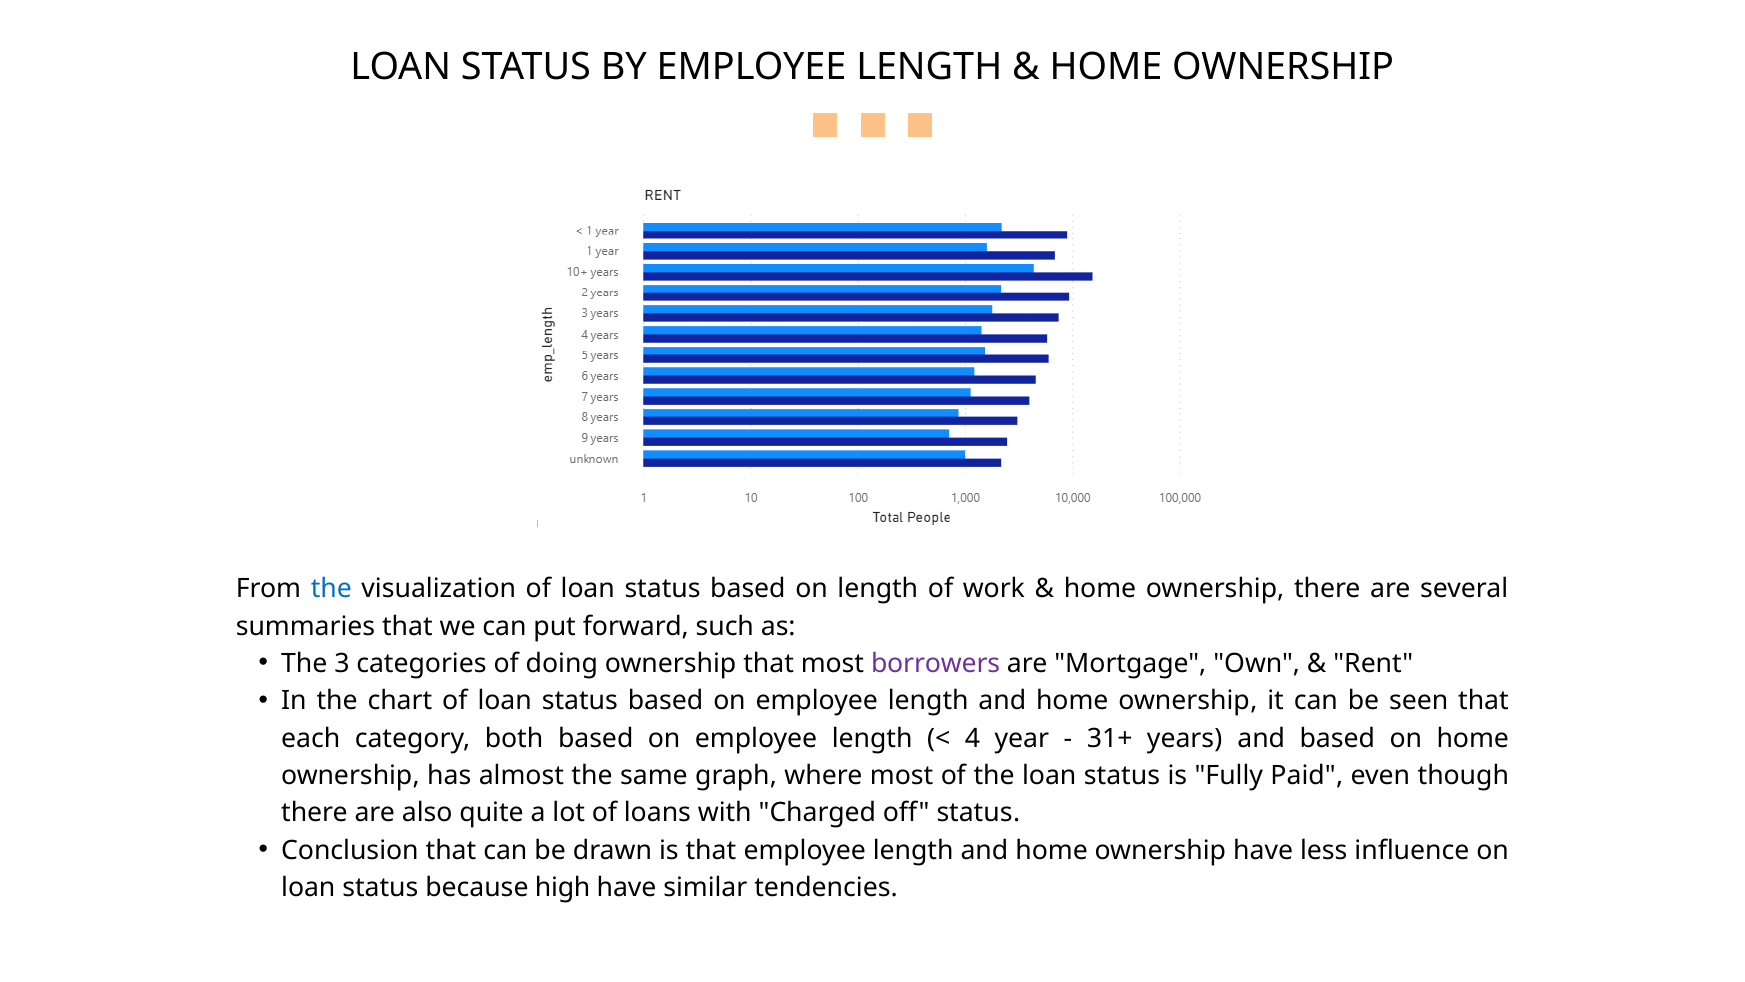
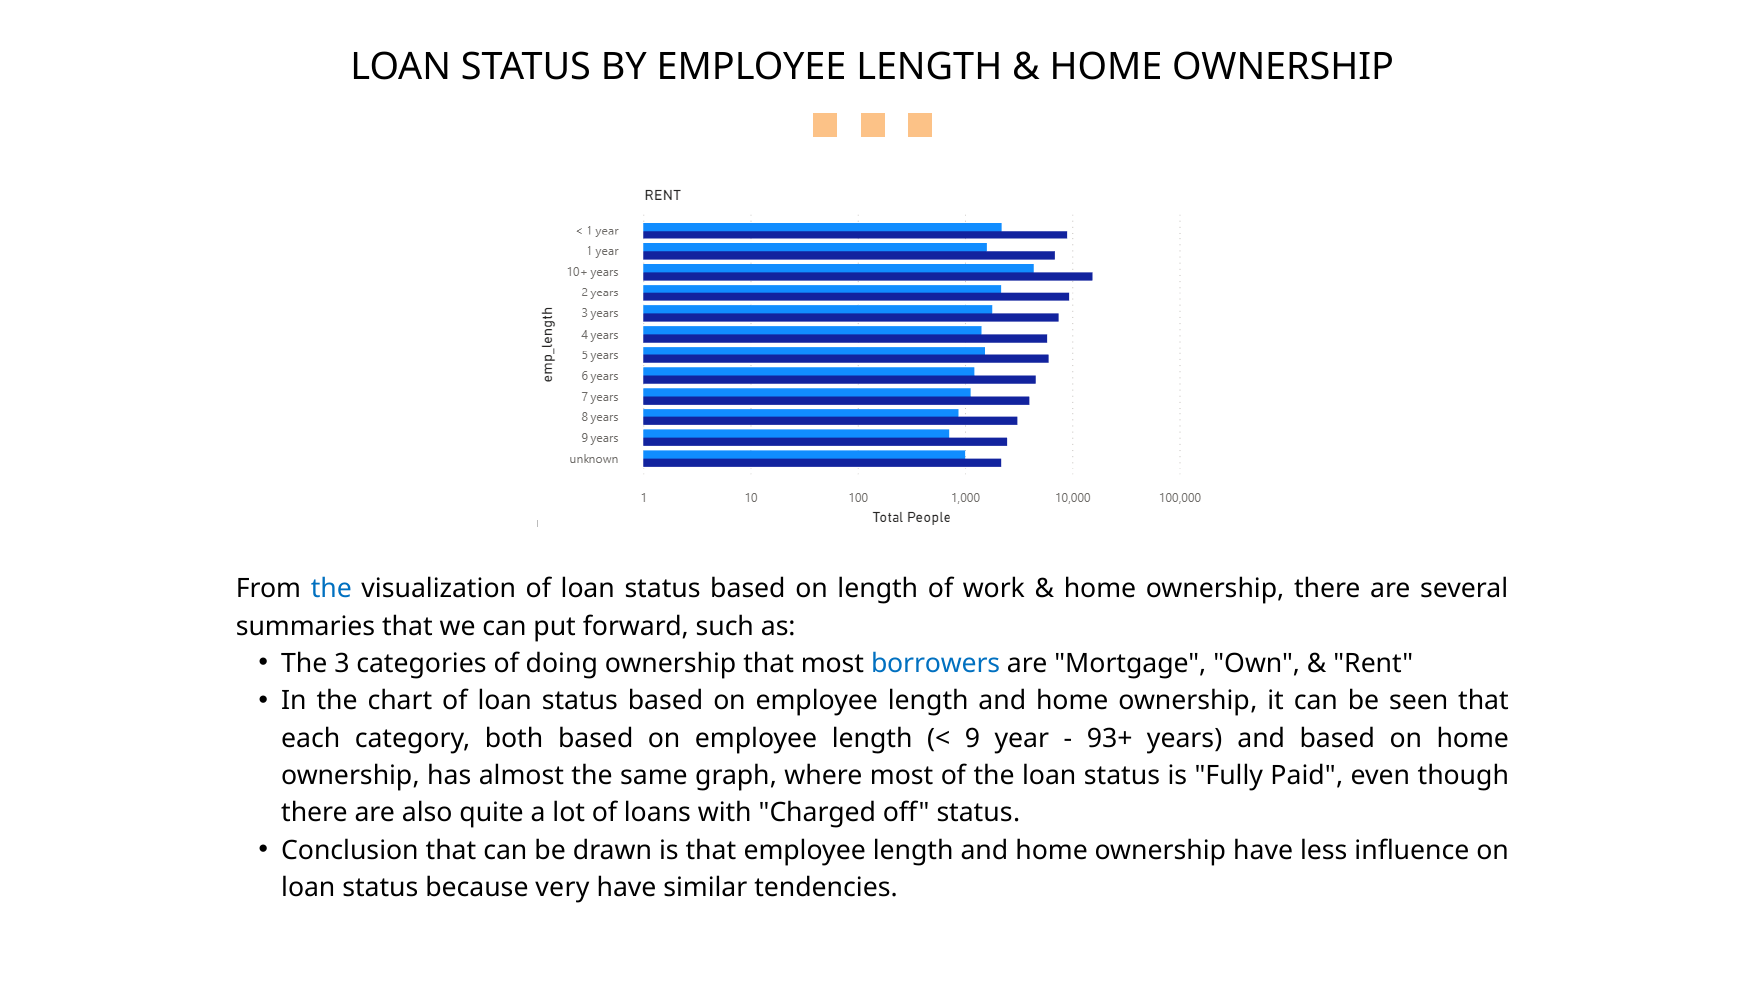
borrowers colour: purple -> blue (936, 663)
4: 4 -> 9 (973, 738)
31+: 31+ -> 93+ (1110, 738)
high: high -> very (562, 887)
